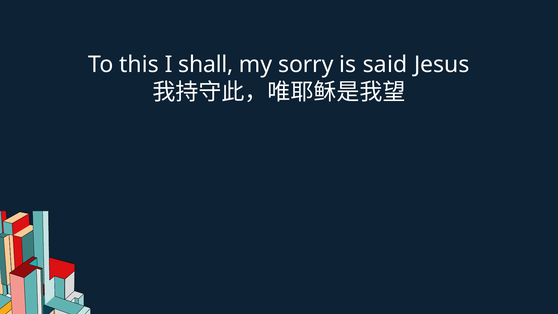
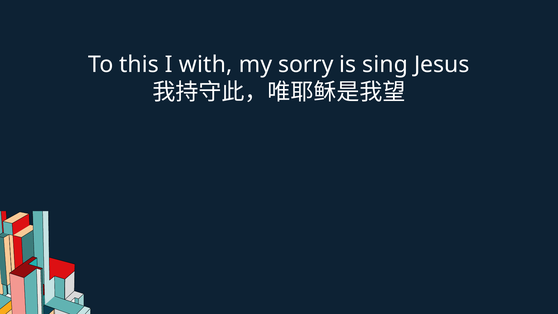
shall: shall -> with (206, 65)
said: said -> sing (385, 65)
